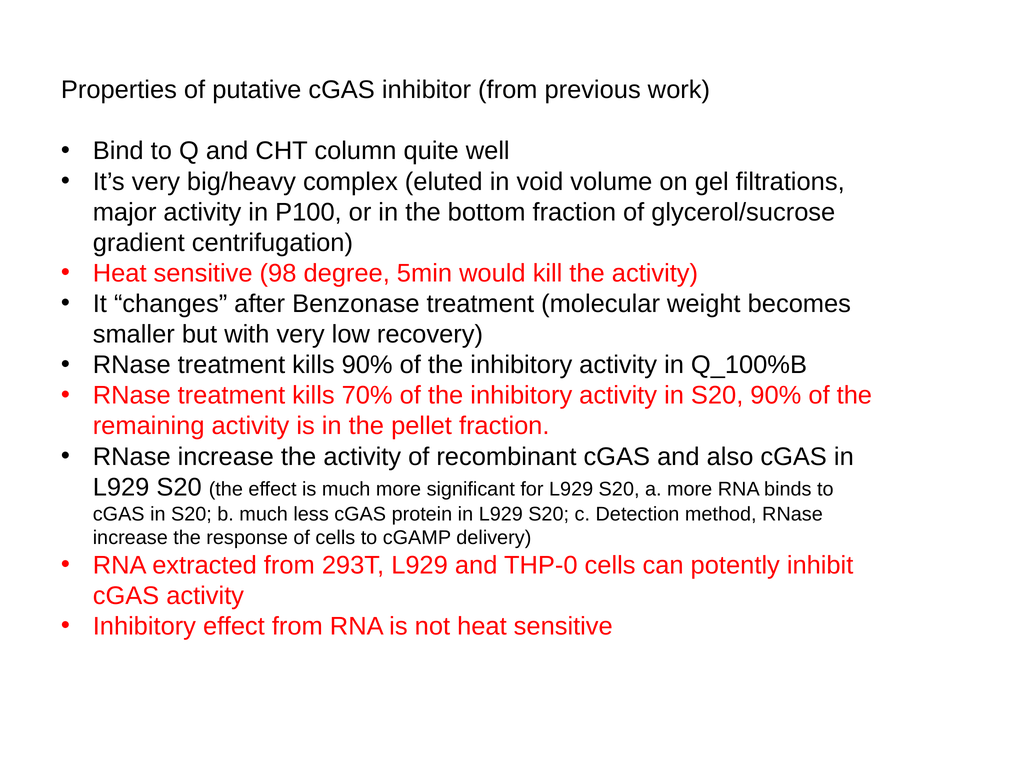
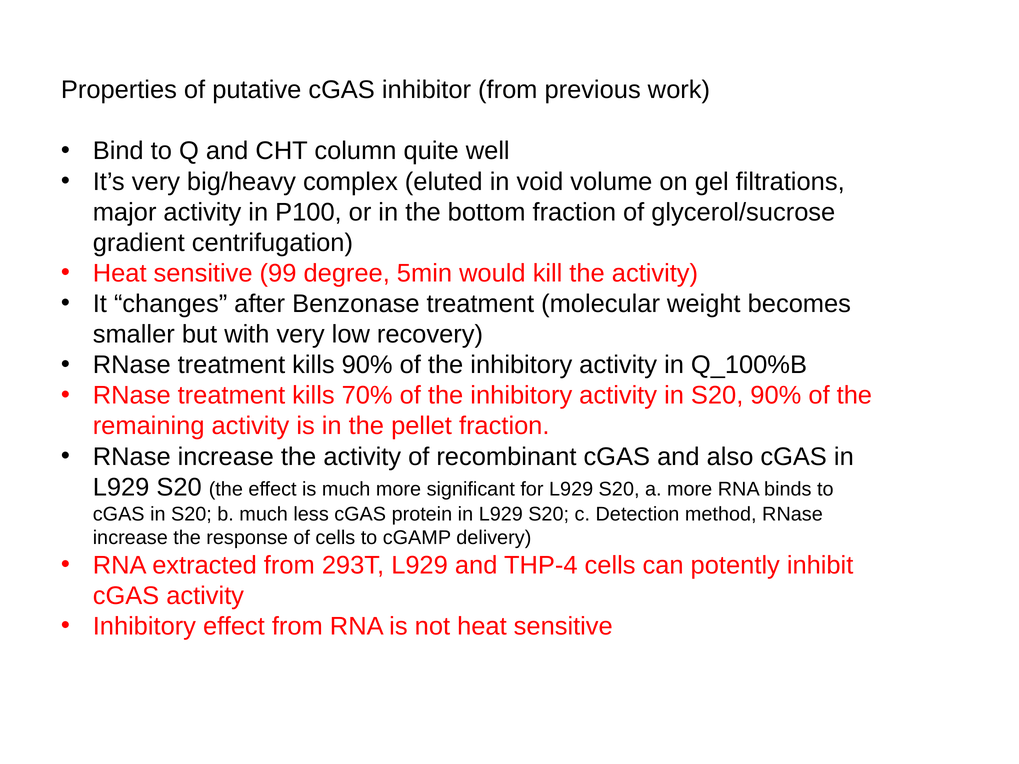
98: 98 -> 99 (278, 273)
THP-0: THP-0 -> THP-4 (541, 566)
